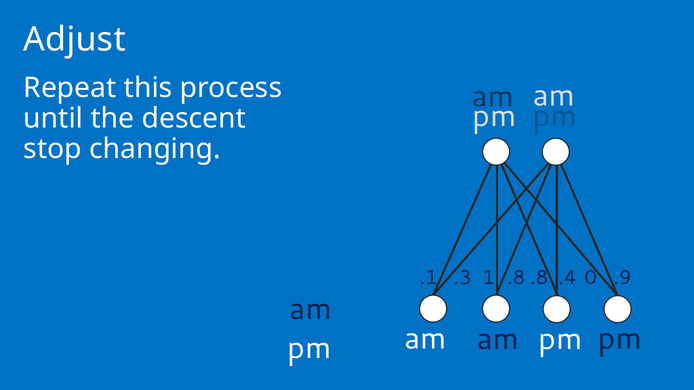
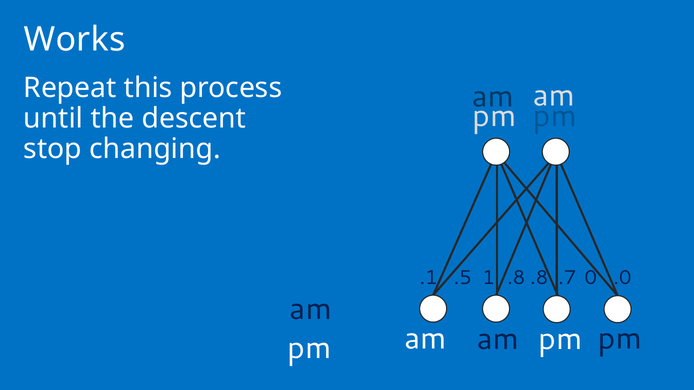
Adjust: Adjust -> Works (75, 40)
.3: .3 -> .5 (463, 278)
.4: .4 -> .7 (567, 278)
.9: .9 -> .0 (623, 278)
